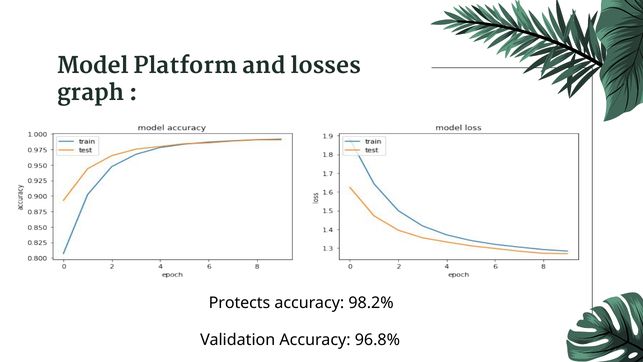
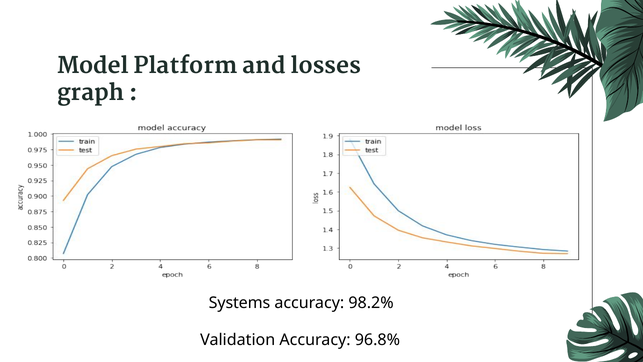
Protects: Protects -> Systems (240, 303)
